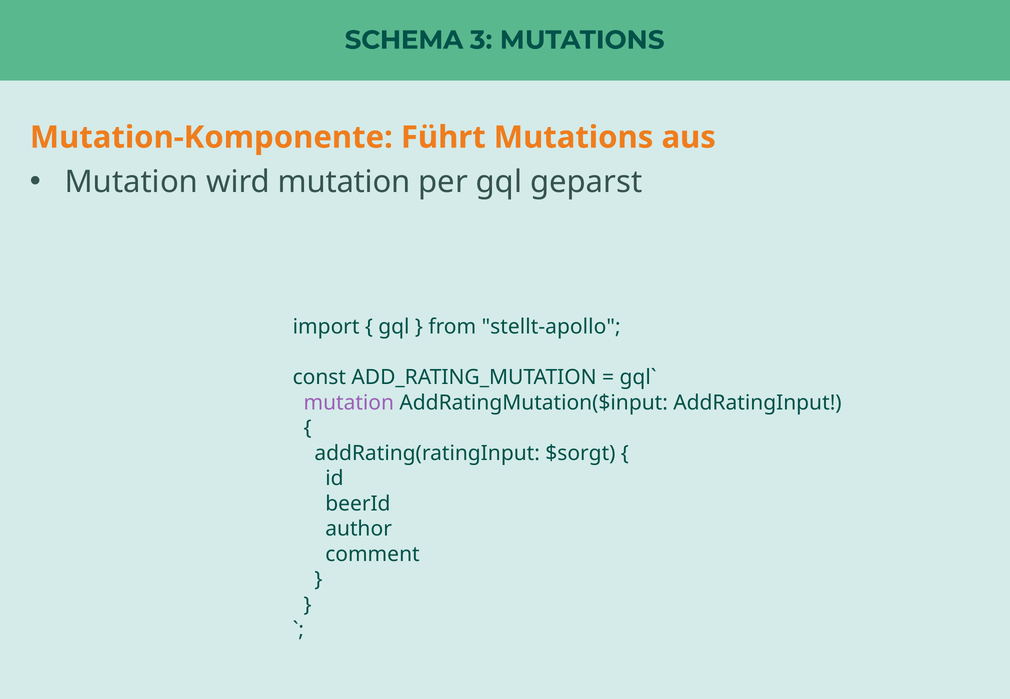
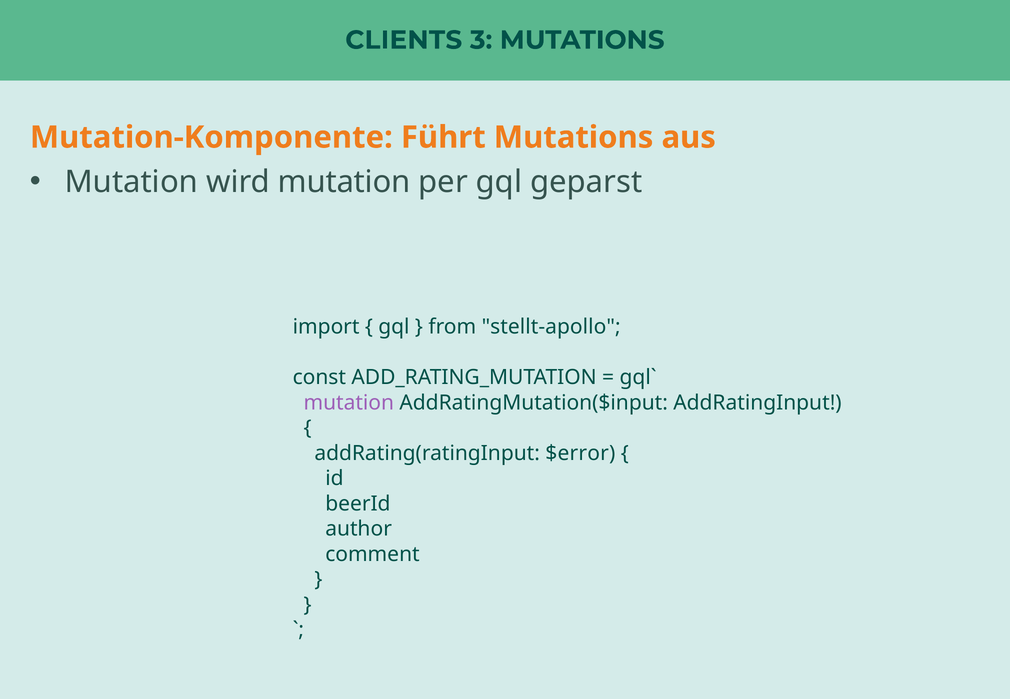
SCHEMA: SCHEMA -> CLIENTS (404, 40)
$sorgt: $sorgt -> $error (580, 453)
